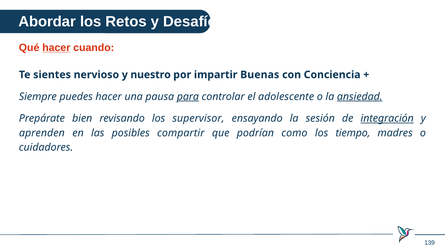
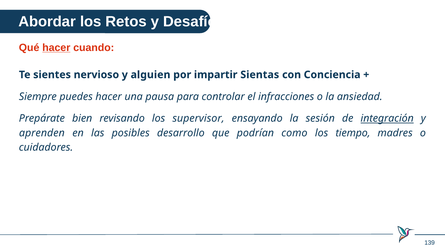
nuestro: nuestro -> alguien (151, 75)
Buenas: Buenas -> Sientas (260, 75)
para underline: present -> none (188, 97)
adolescente: adolescente -> infracciones (286, 97)
ansiedad underline: present -> none (360, 97)
compartir: compartir -> desarrollo (181, 133)
